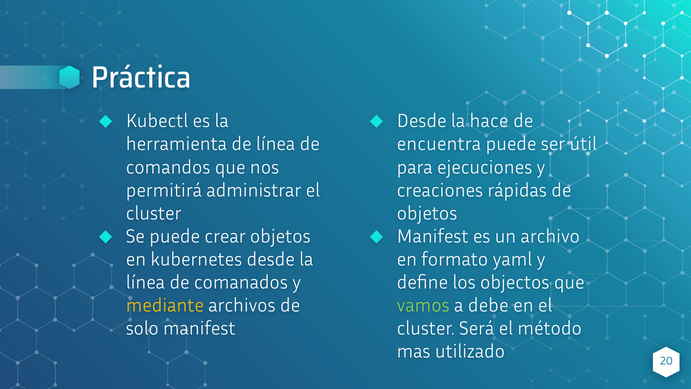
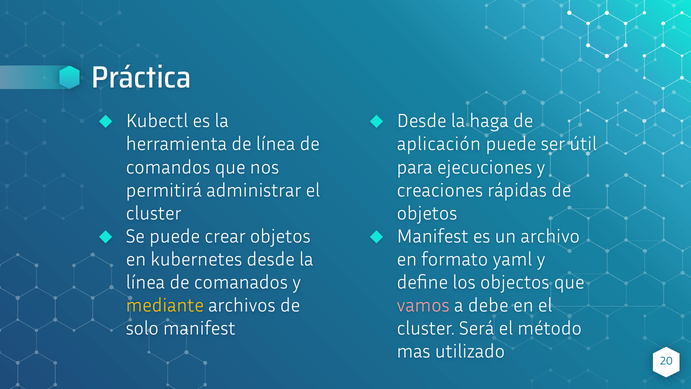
hace: hace -> haga (489, 121)
encuentra: encuentra -> aplicación (439, 144)
vamos colour: light green -> pink (423, 305)
